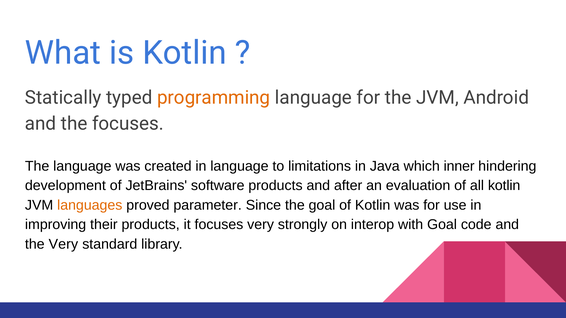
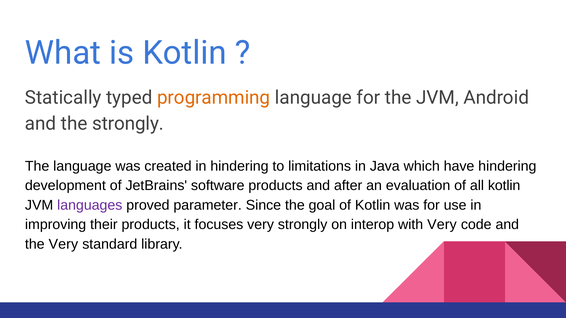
the focuses: focuses -> strongly (128, 124)
in language: language -> hindering (239, 166)
inner: inner -> have (459, 166)
languages colour: orange -> purple (90, 205)
with Goal: Goal -> Very (442, 225)
